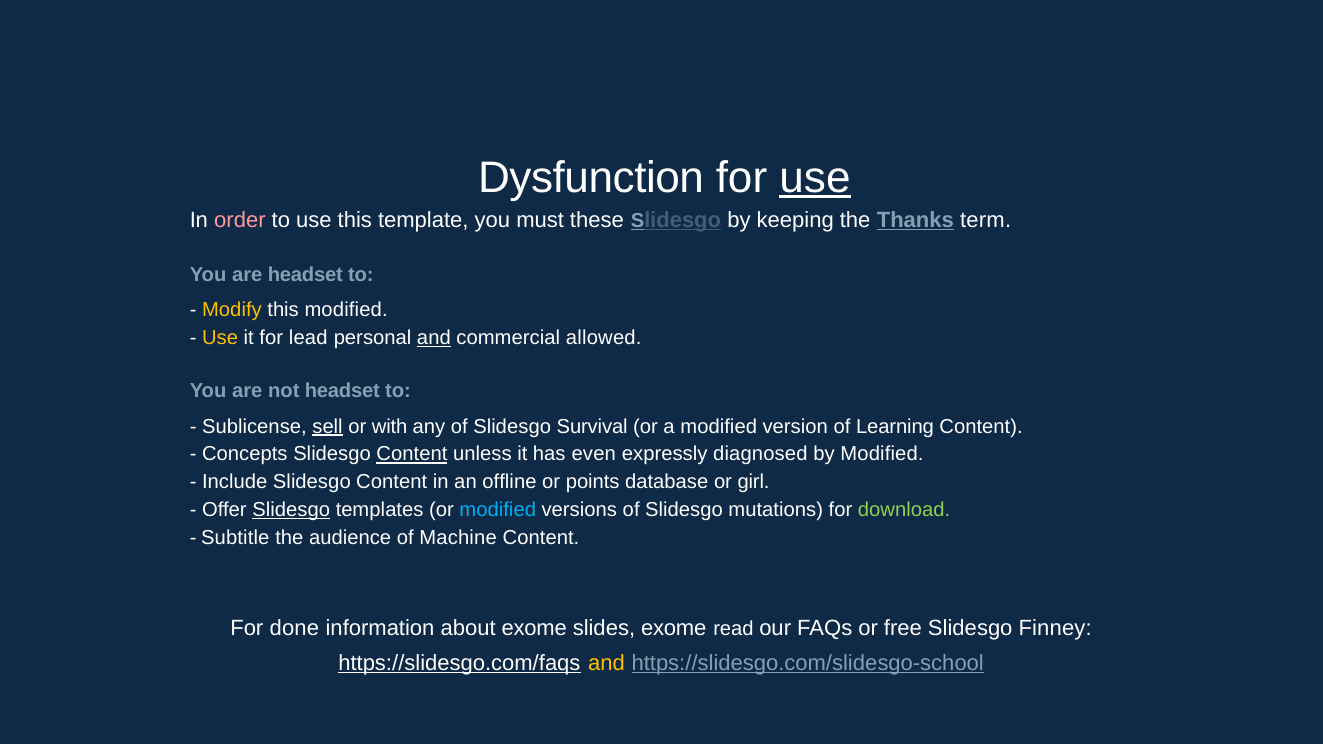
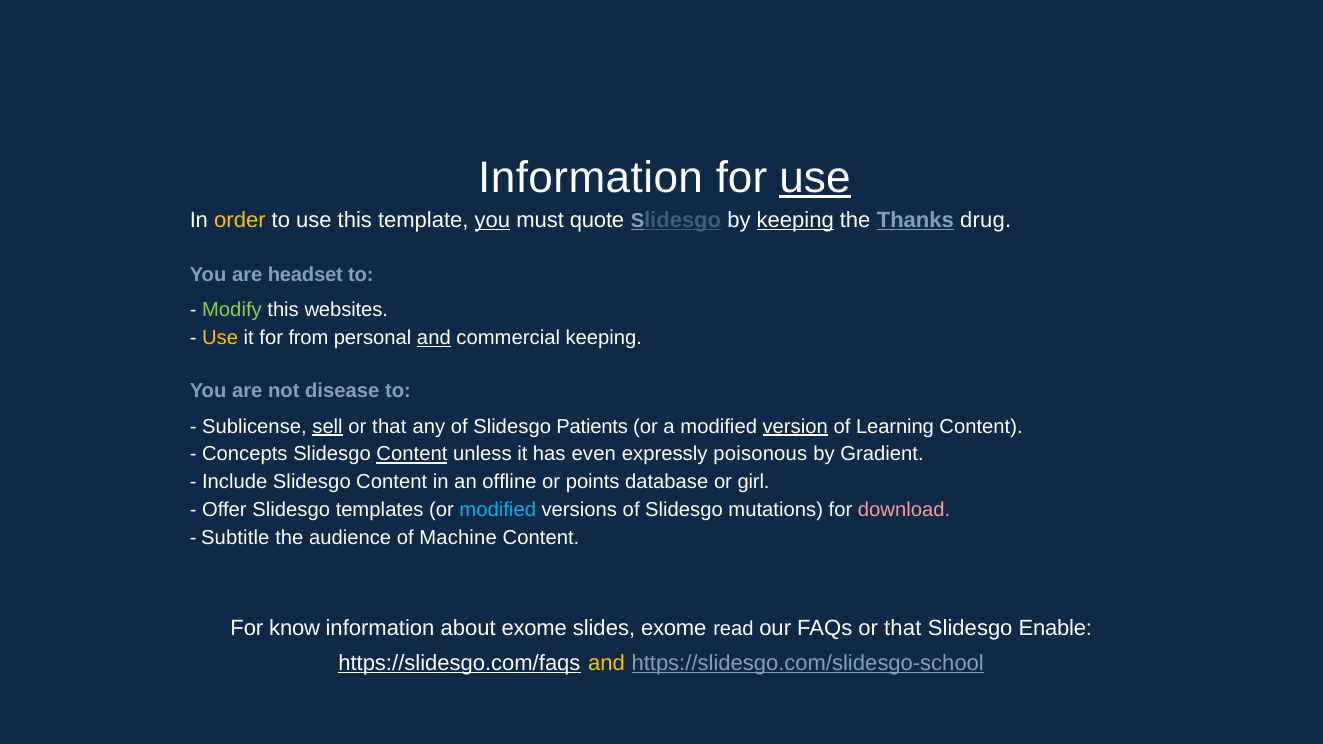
Dysfunction: Dysfunction -> Information (591, 178)
order colour: pink -> yellow (240, 220)
you underline: none -> present (492, 220)
these: these -> quote (597, 220)
keeping underline: none -> present (795, 220)
term: term -> drug (986, 220)
Modify colour: yellow -> light green (232, 310)
this modified: modified -> websites (346, 310)
lead: lead -> from (308, 338)
commercial allowed: allowed -> keeping (604, 338)
not headset: headset -> disease (342, 391)
with: with -> that (389, 426)
Survival: Survival -> Patients (592, 426)
version underline: none -> present (795, 426)
diagnosed: diagnosed -> poisonous (760, 454)
by Modified: Modified -> Gradient (882, 454)
Slidesgo underline: present -> none (291, 510)
download colour: light green -> pink (904, 510)
done: done -> know (295, 629)
FAQs or free: free -> that (903, 629)
Finney: Finney -> Enable (1055, 629)
